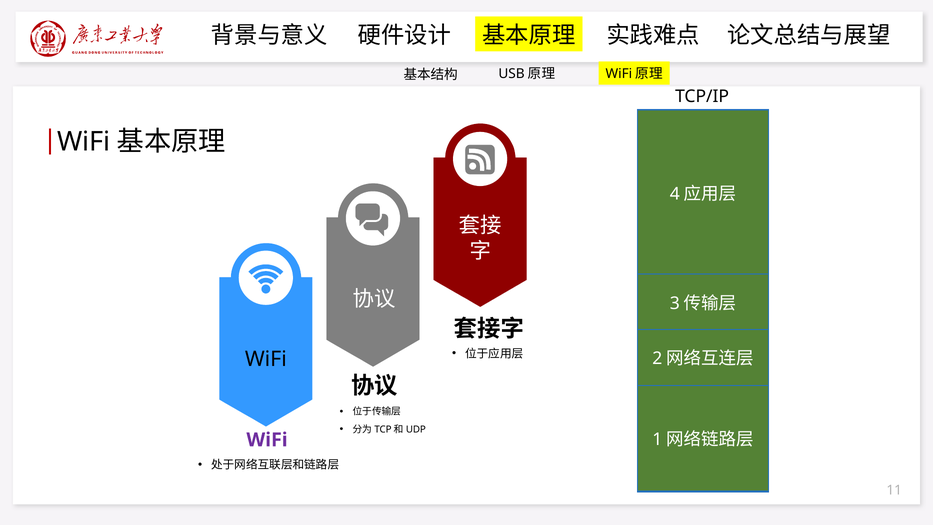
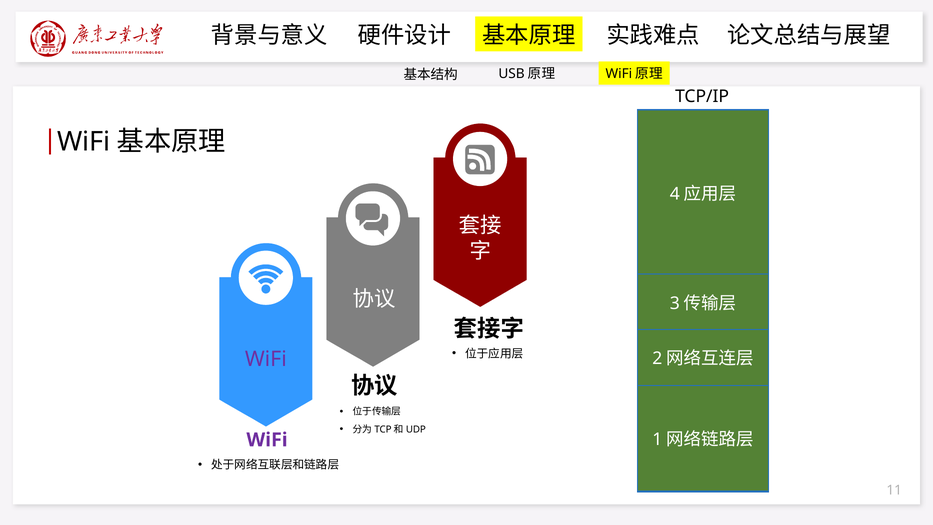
WiFi colour: black -> purple (266, 359)
